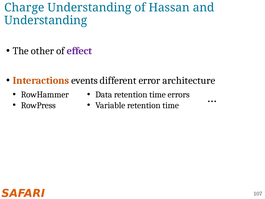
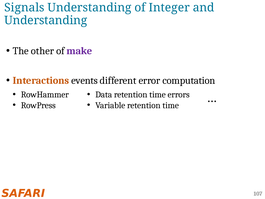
Charge: Charge -> Signals (24, 8)
Hassan: Hassan -> Integer (169, 8)
effect: effect -> make (79, 51)
architecture: architecture -> computation (189, 80)
